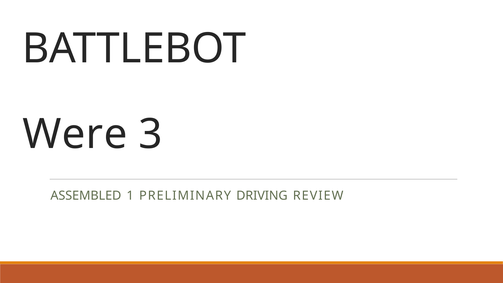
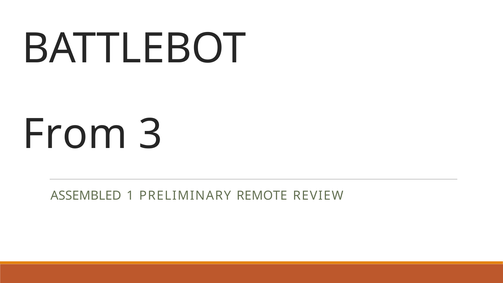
Were: Were -> From (75, 134)
DRIVING: DRIVING -> REMOTE (262, 196)
